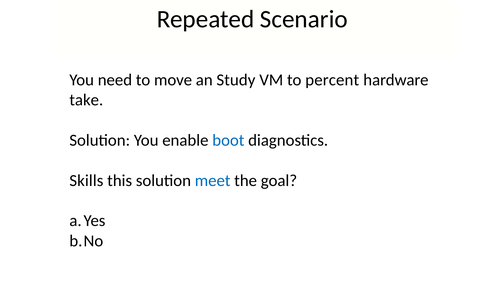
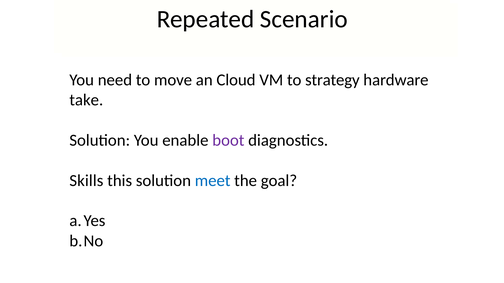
Study: Study -> Cloud (236, 80)
percent: percent -> strategy (332, 80)
boot colour: blue -> purple (228, 140)
